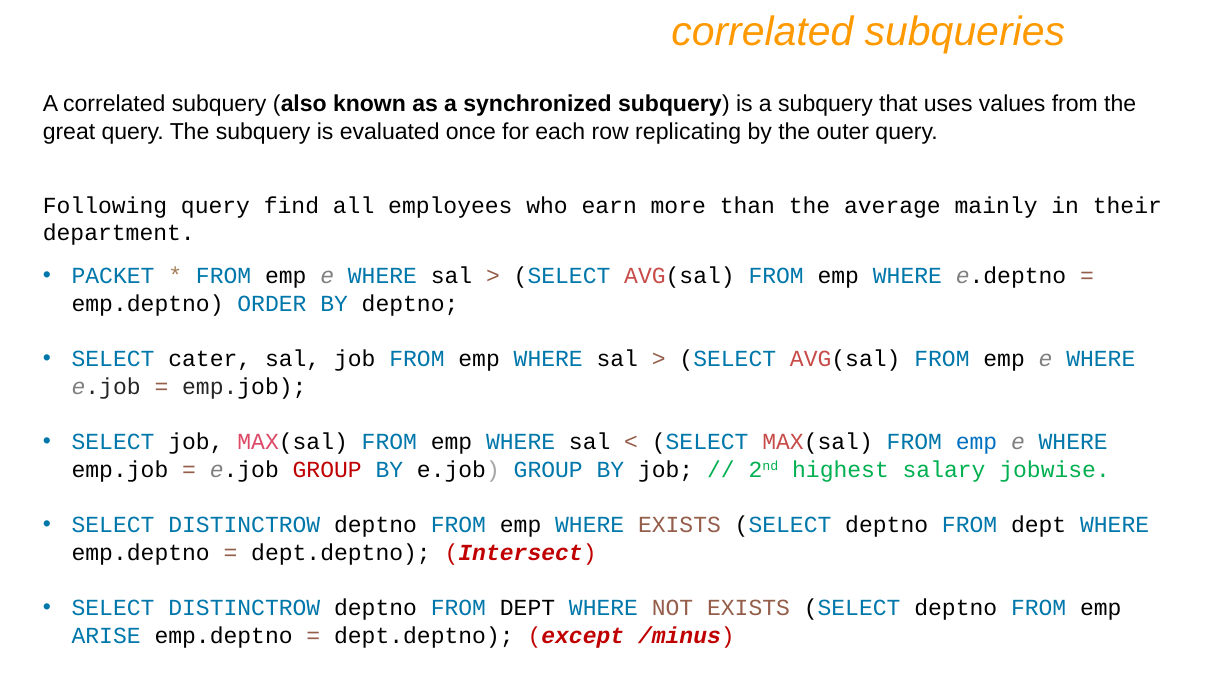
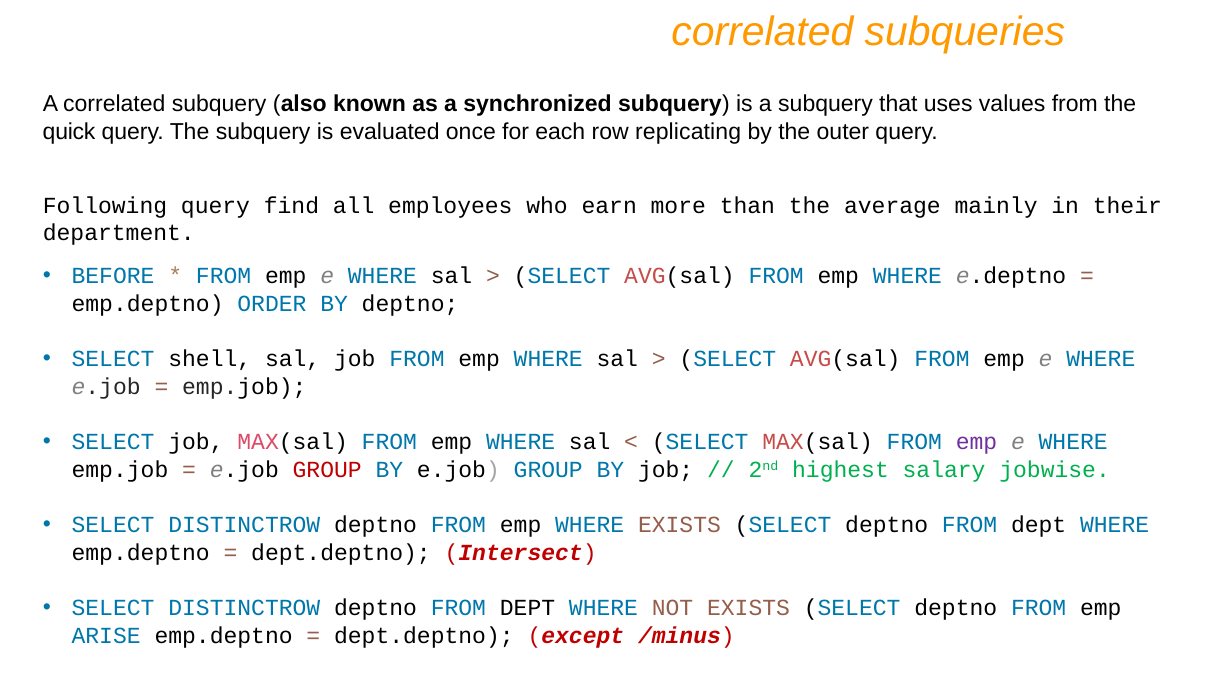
great: great -> quick (69, 132)
PACKET: PACKET -> BEFORE (113, 276)
cater: cater -> shell (210, 359)
emp colour: blue -> purple (976, 442)
